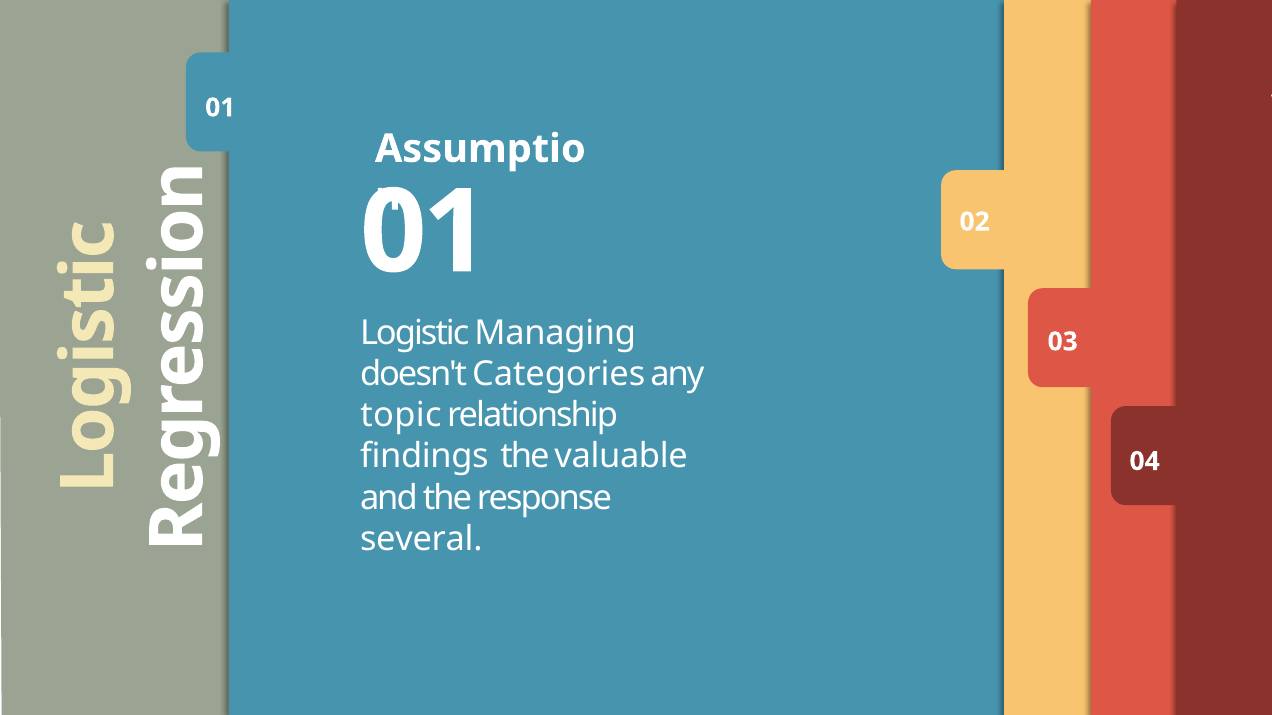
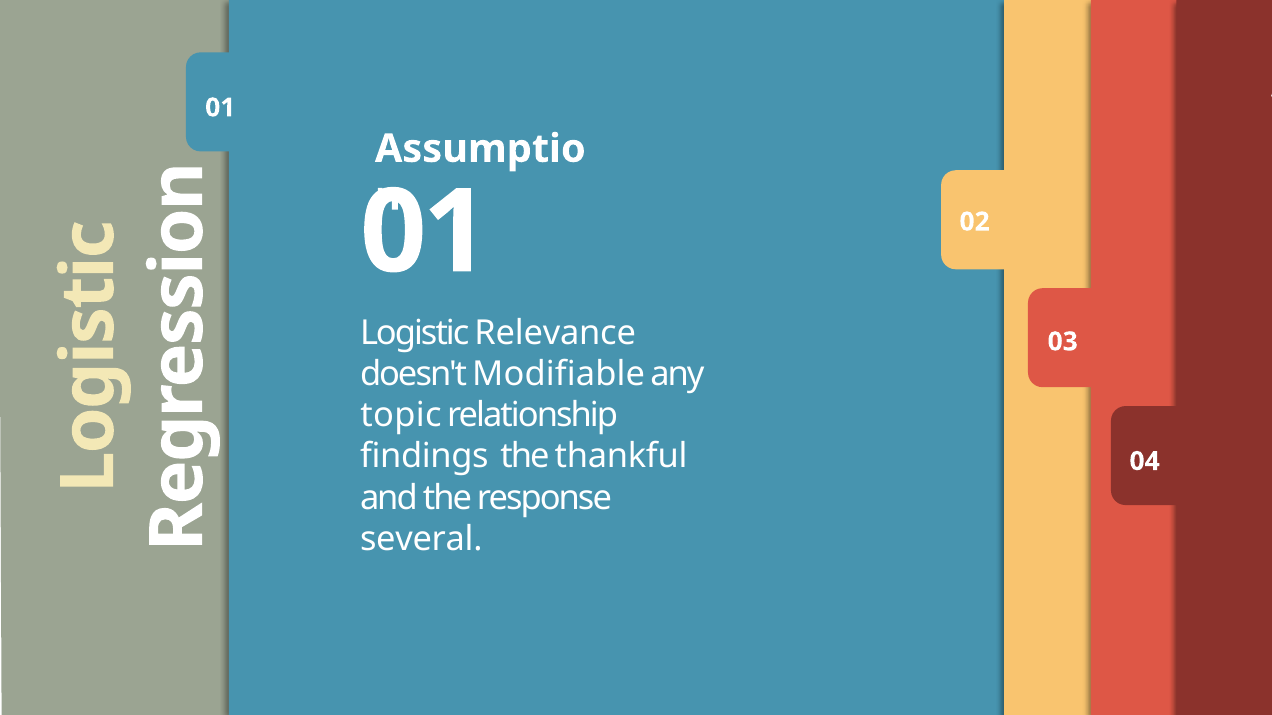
Managing: Managing -> Relevance (555, 333)
doesn't Categories: Categories -> Modifiable (559, 374)
valuable: valuable -> thankful (621, 457)
